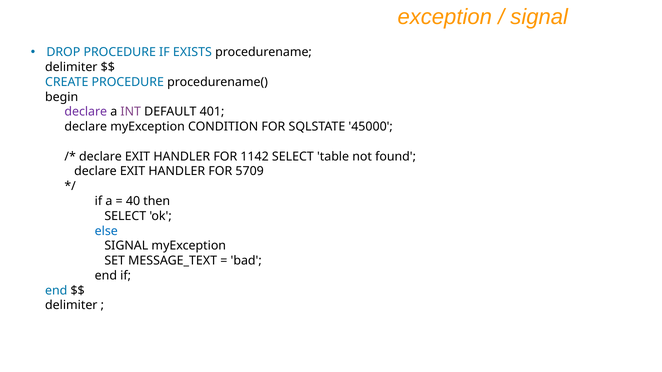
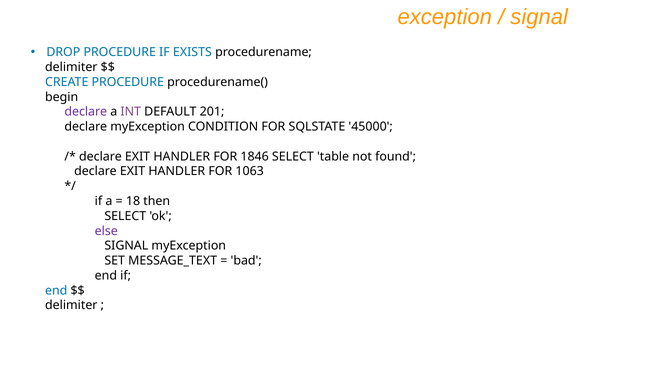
401: 401 -> 201 (212, 112)
1142: 1142 -> 1846 (255, 157)
5709: 5709 -> 1063 (250, 172)
40: 40 -> 18 (133, 201)
else colour: blue -> purple (106, 231)
